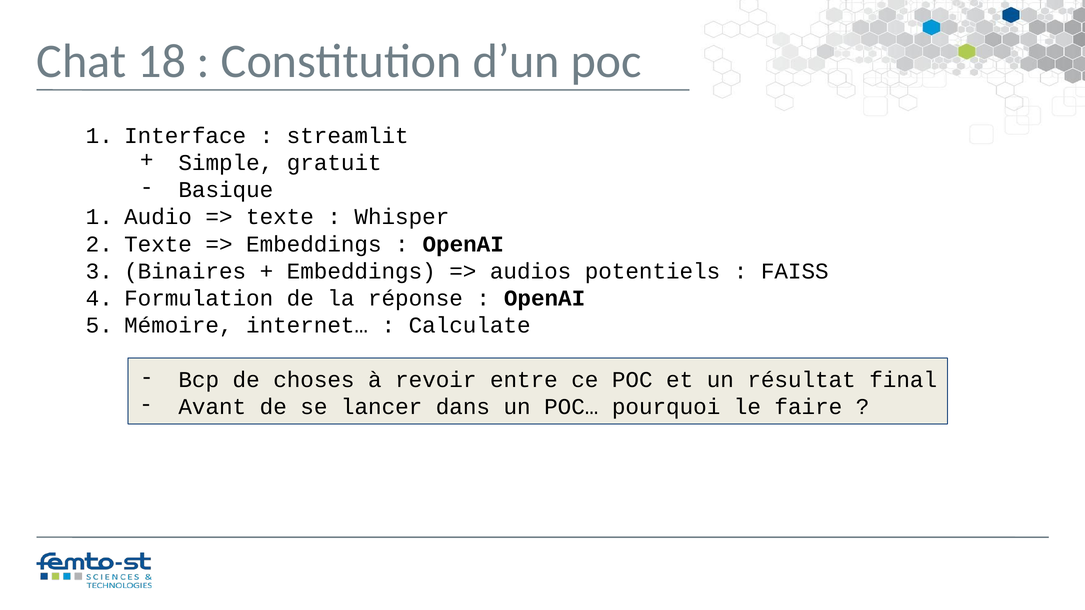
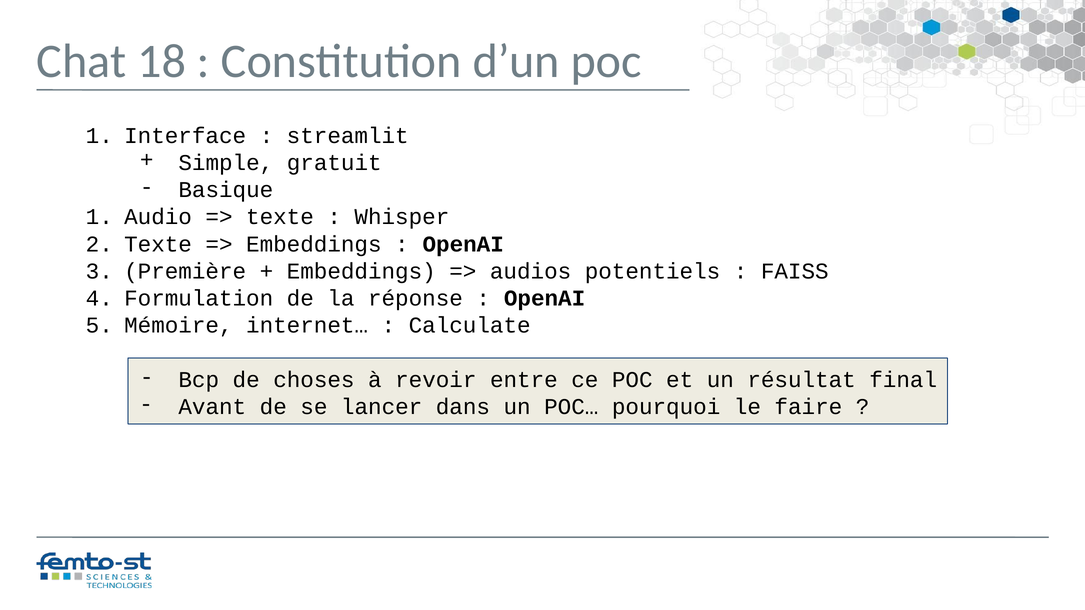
Binaires: Binaires -> Première (185, 271)
